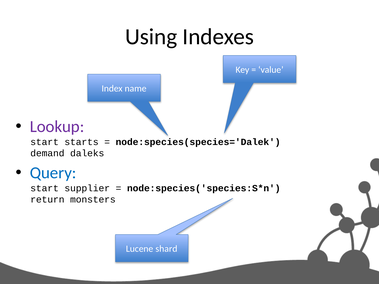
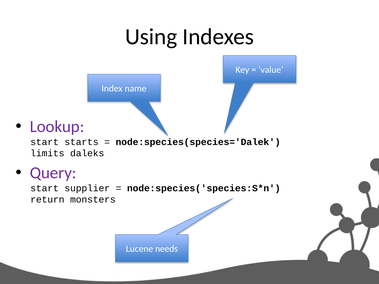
demand: demand -> limits (47, 153)
Query colour: blue -> purple (53, 173)
shard: shard -> needs (167, 249)
